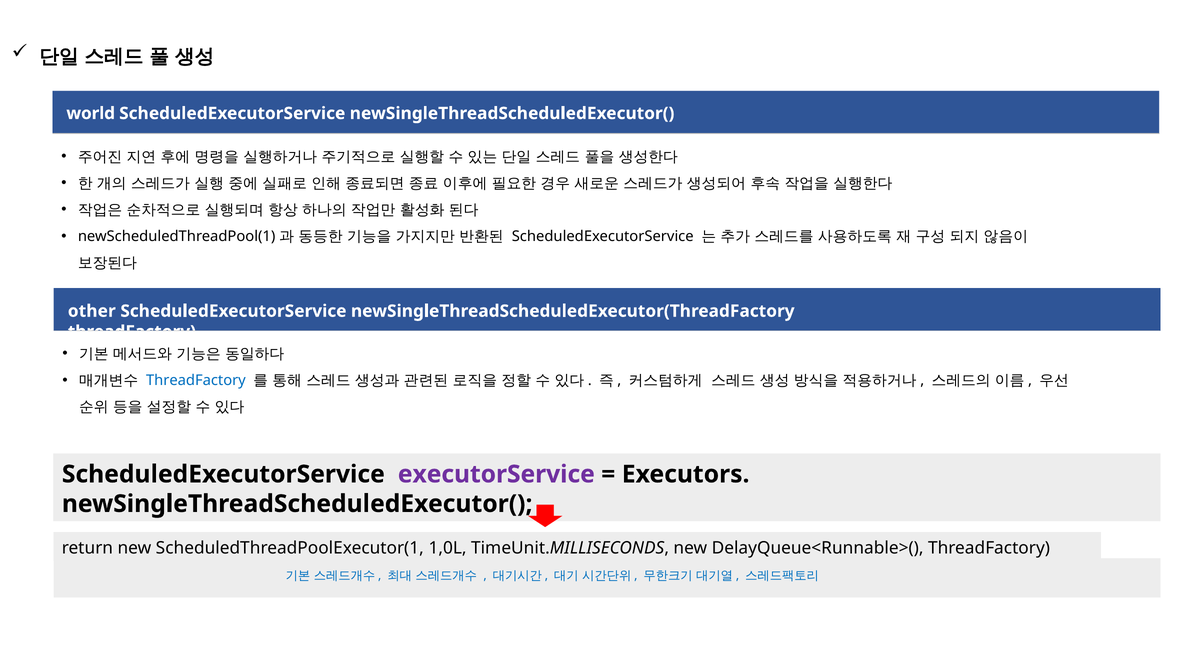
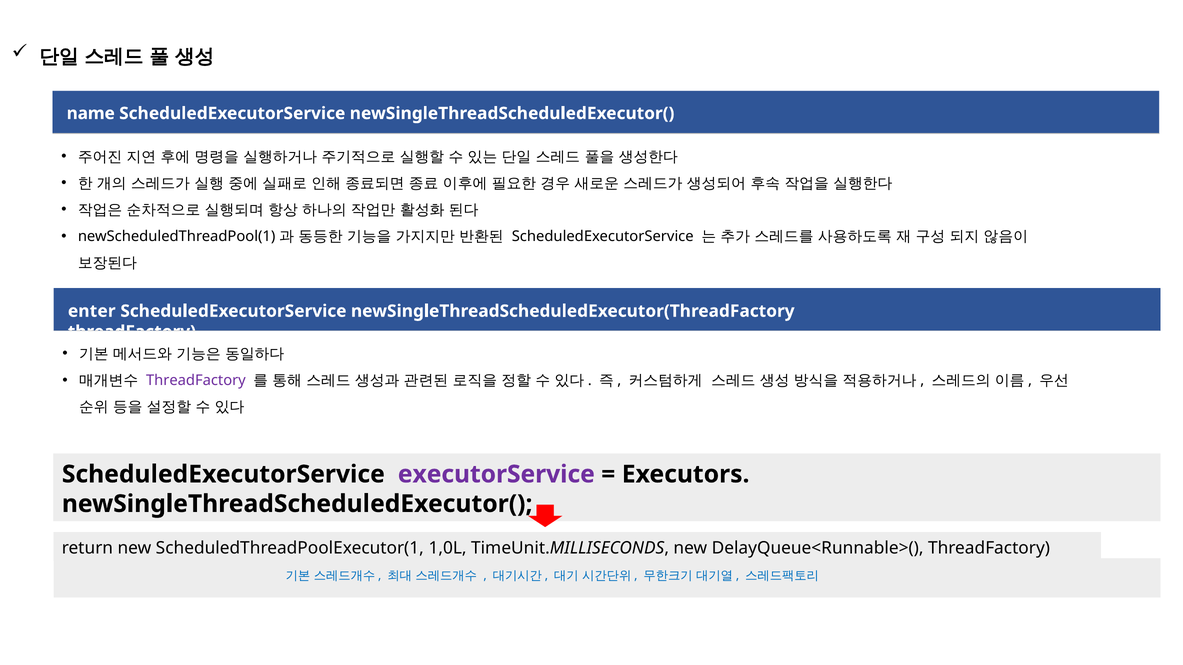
world: world -> name (91, 113)
other: other -> enter (92, 311)
ThreadFactory colour: blue -> purple (196, 381)
